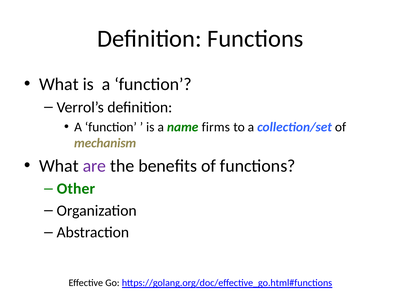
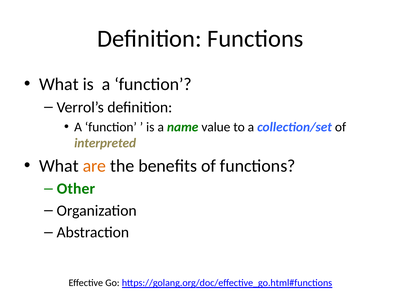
firms: firms -> value (216, 127)
mechanism: mechanism -> interpreted (105, 143)
are colour: purple -> orange (94, 166)
